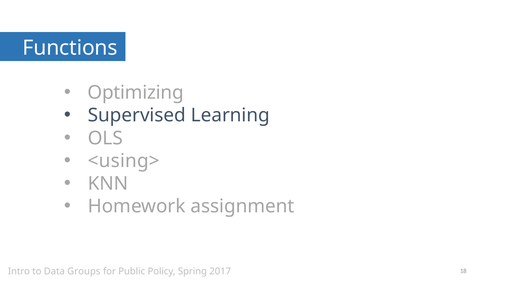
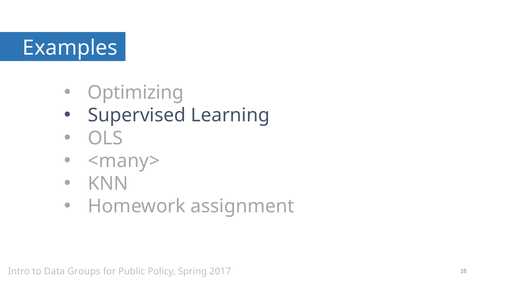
Functions: Functions -> Examples (70, 48)
<using>: <using> -> <many> (124, 161)
